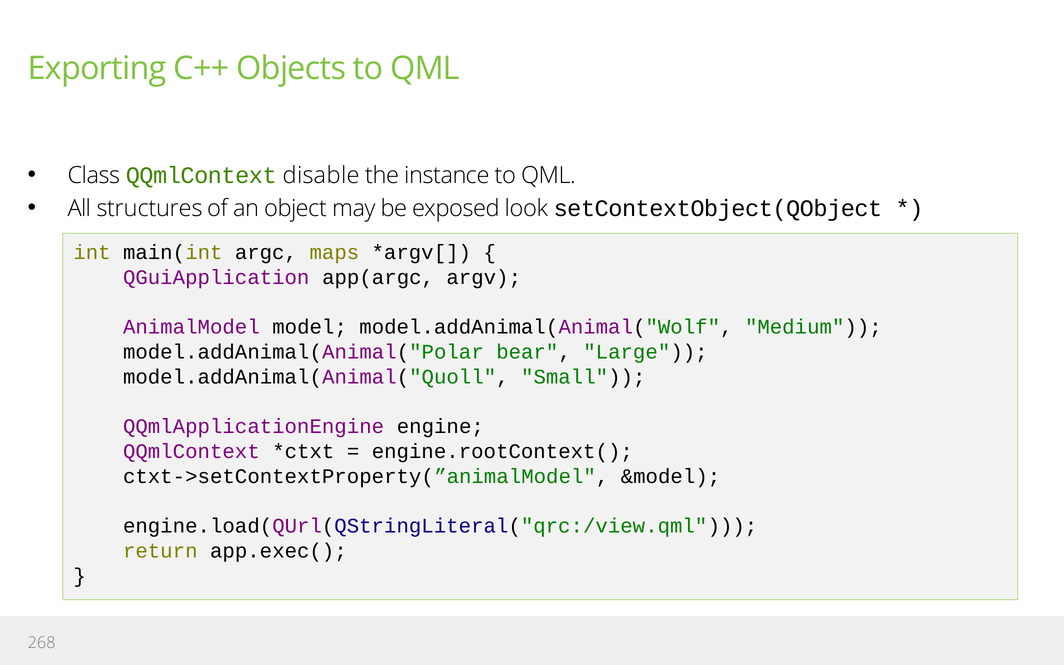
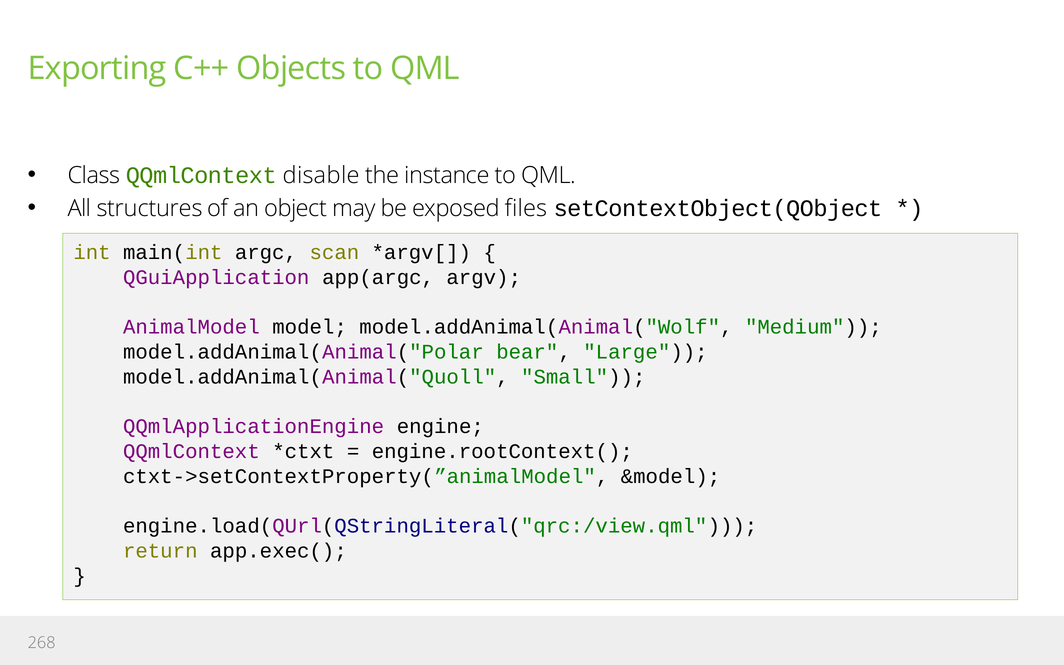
look: look -> files (526, 208)
maps: maps -> scan (334, 252)
